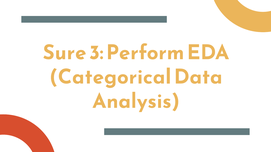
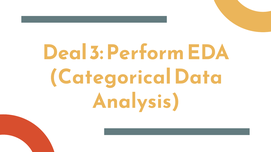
Sure: Sure -> Deal (65, 53)
